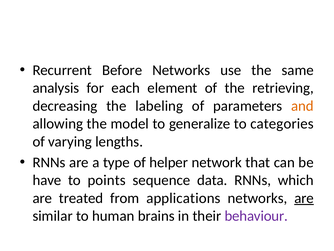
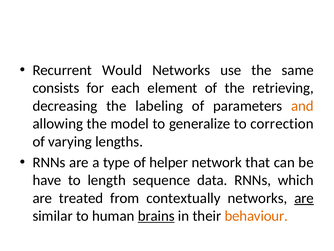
Before: Before -> Would (122, 70)
analysis: analysis -> consists (56, 88)
categories: categories -> correction (282, 123)
points: points -> length (107, 180)
applications: applications -> contextually (183, 198)
brains underline: none -> present (156, 216)
behaviour colour: purple -> orange (256, 216)
